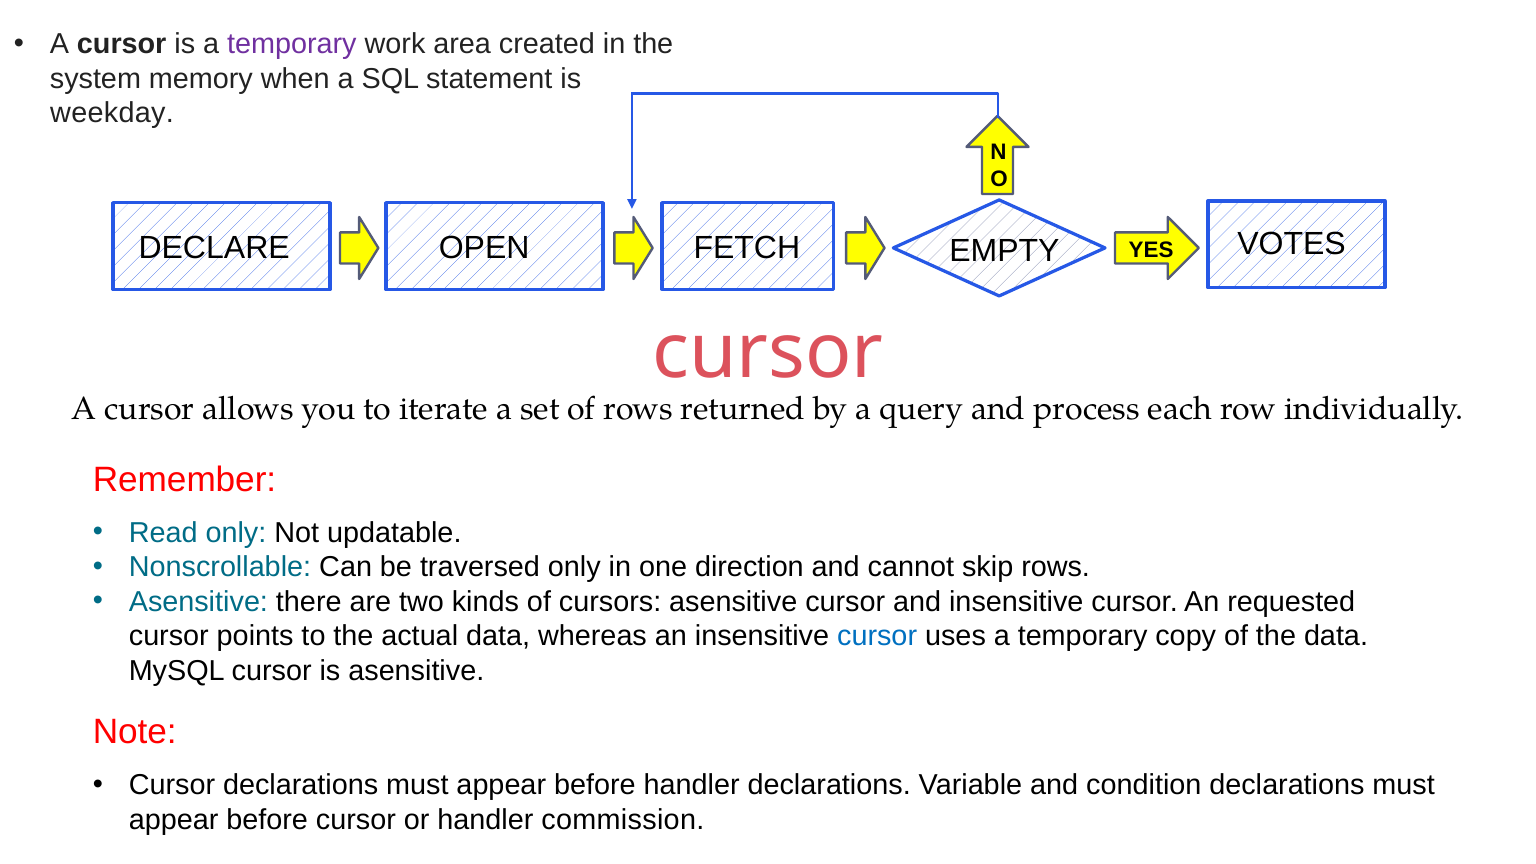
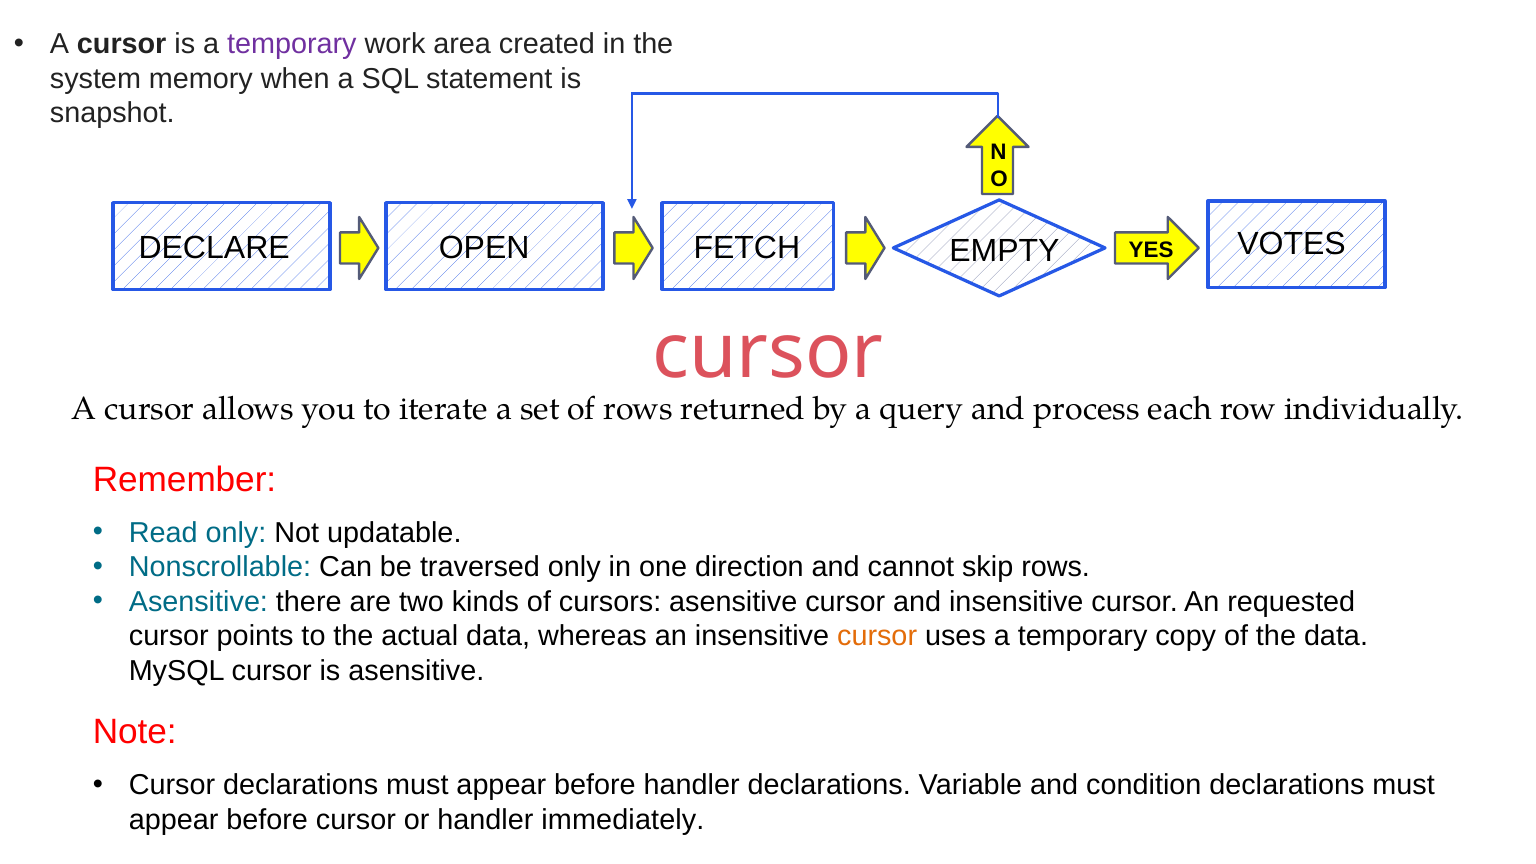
weekday: weekday -> snapshot (112, 113)
cursor colour: blue -> orange (877, 636)
commission: commission -> immediately (623, 820)
